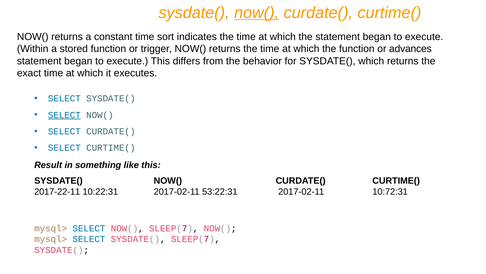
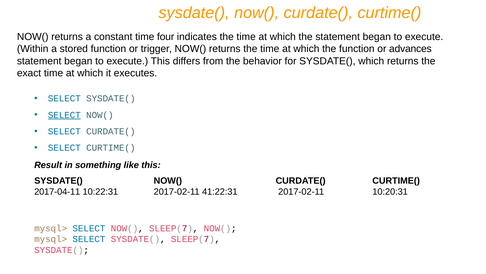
now( underline: present -> none (257, 13)
sort: sort -> four (166, 37)
2017-22-11: 2017-22-11 -> 2017-04-11 (57, 191)
53:22:31: 53:22:31 -> 41:22:31 (220, 191)
10:72:31: 10:72:31 -> 10:20:31 (390, 191)
